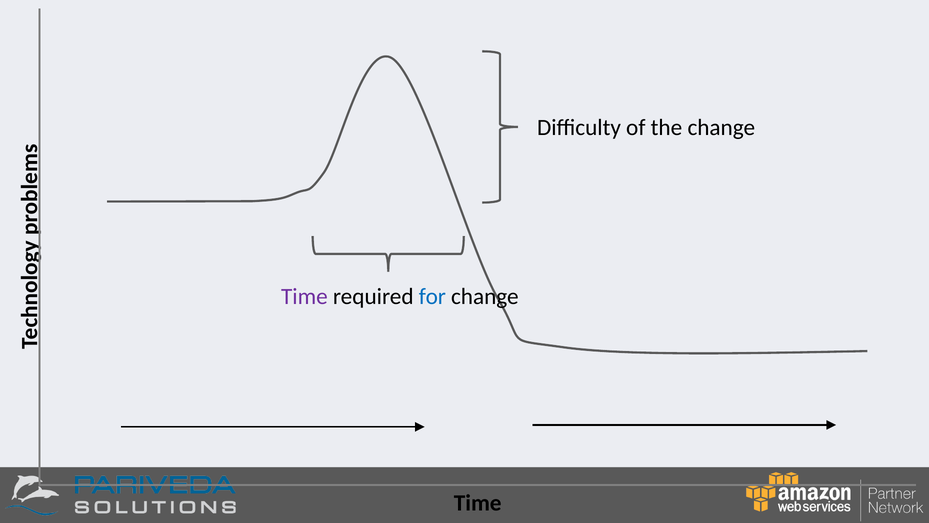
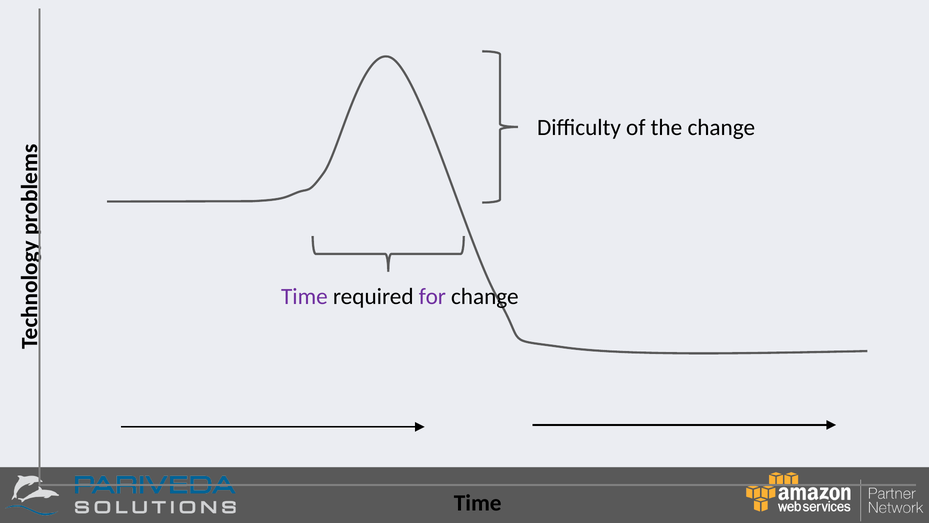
for colour: blue -> purple (432, 296)
